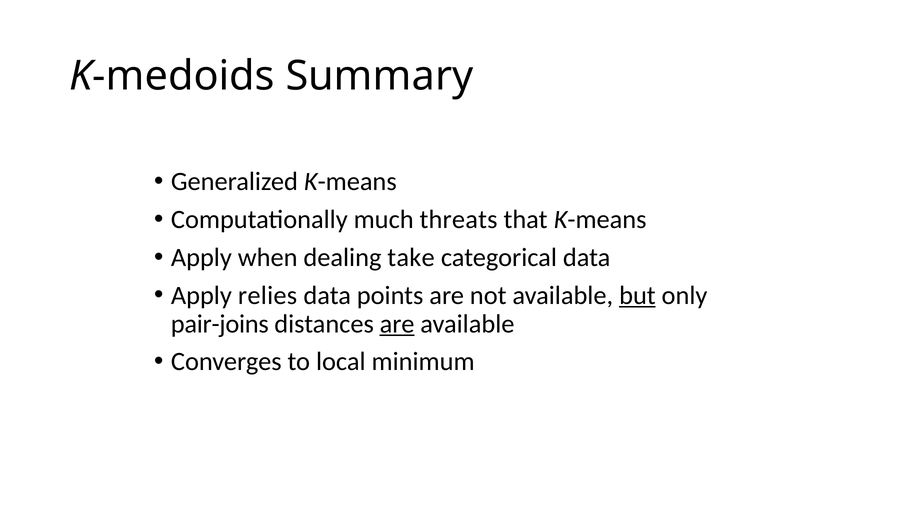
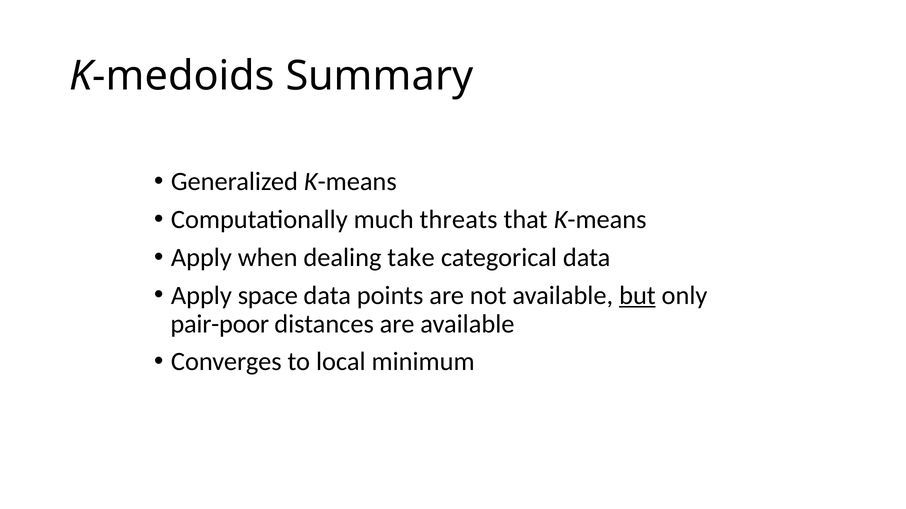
relies: relies -> space (268, 296)
pair-joins: pair-joins -> pair-poor (220, 324)
are underline: present -> none (397, 324)
